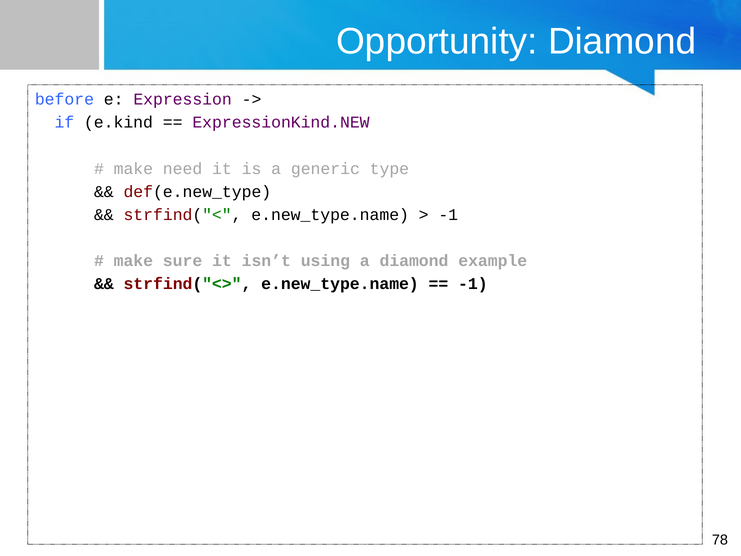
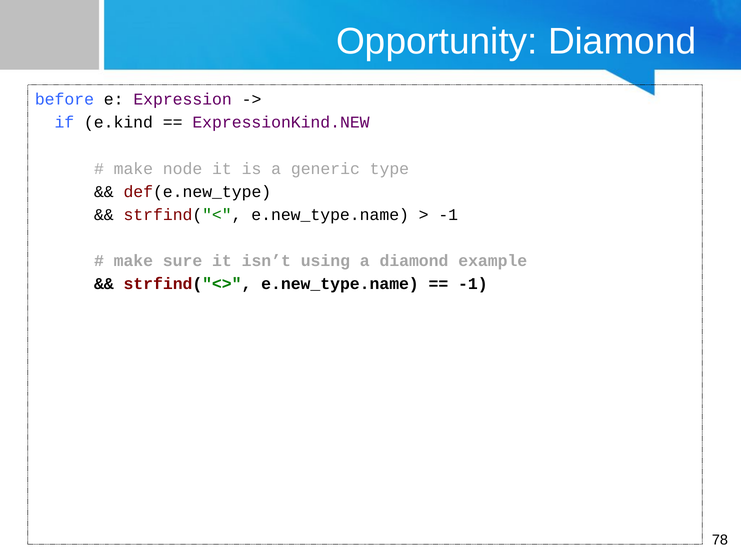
need: need -> node (183, 169)
